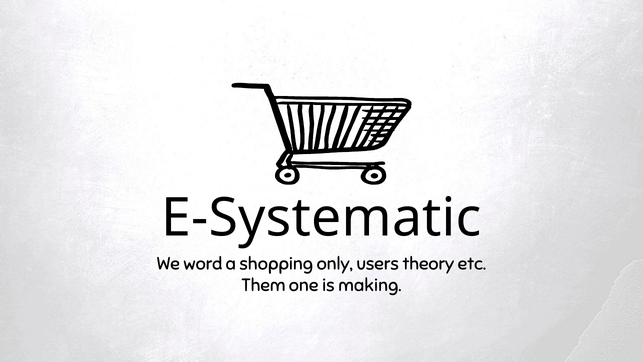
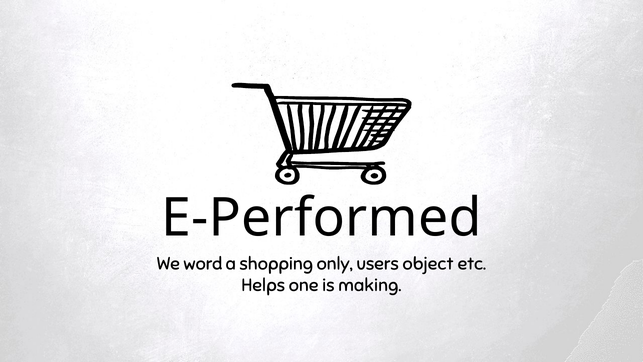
E-Systematic: E-Systematic -> E-Performed (321, 218)
theory: theory -> object (428, 264)
Them: Them -> Helps (263, 285)
